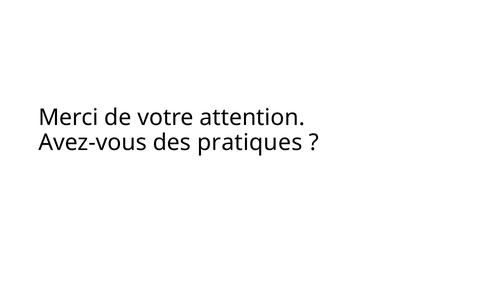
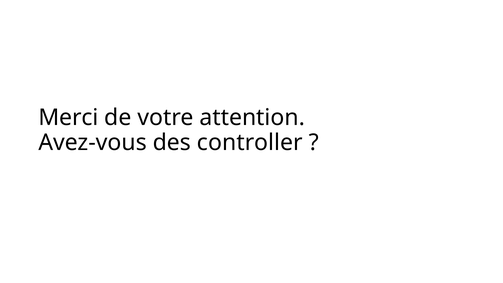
pratiques: pratiques -> controller (250, 142)
